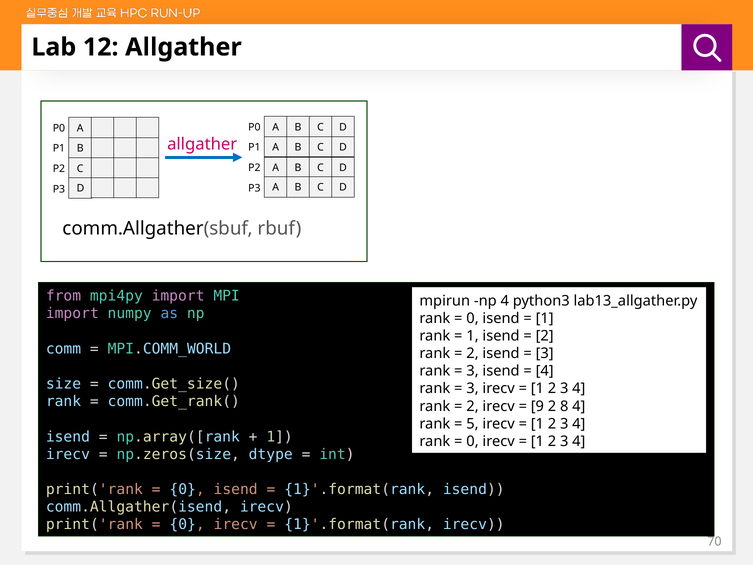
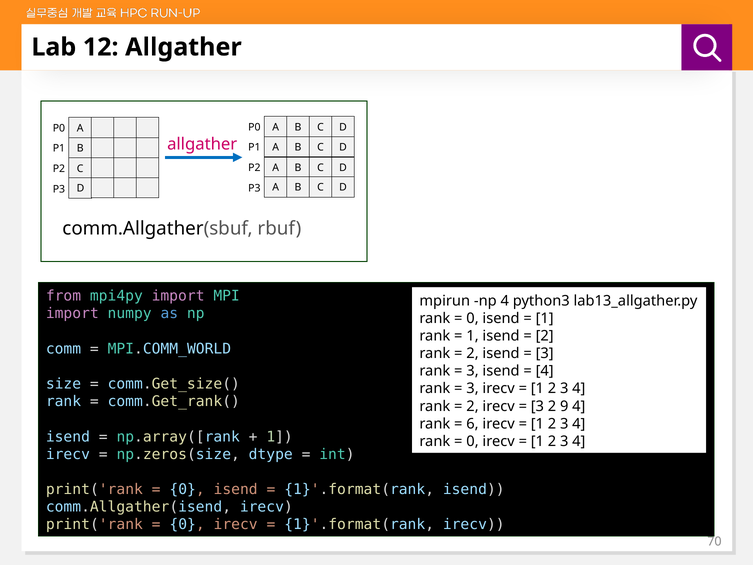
9: 9 -> 3 (537, 406)
8: 8 -> 9 (564, 406)
5: 5 -> 6 (473, 424)
